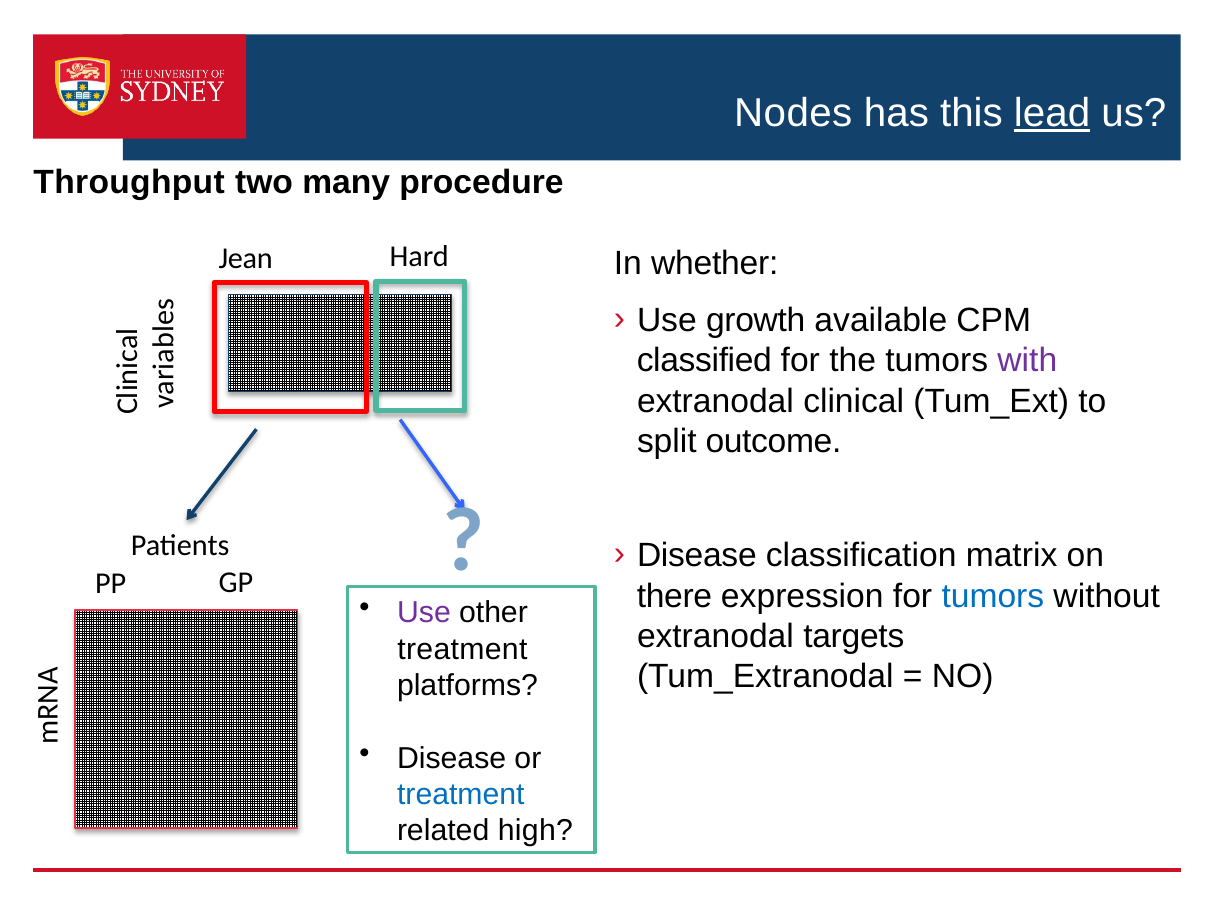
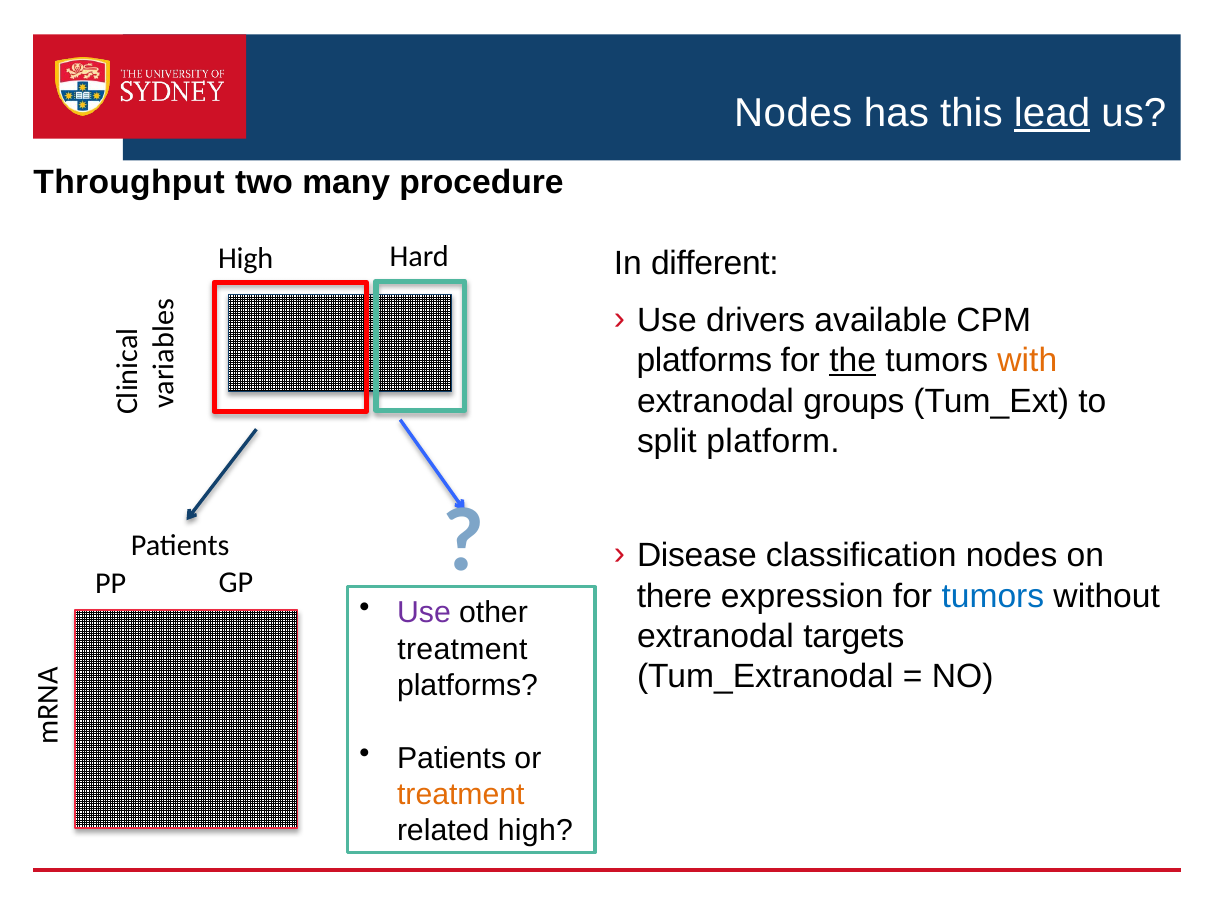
Jean: Jean -> High (246, 258)
whether: whether -> different (715, 263)
growth: growth -> drivers (756, 320)
classified: classified -> platforms (704, 361)
the underline: none -> present (853, 361)
with colour: purple -> orange (1027, 361)
clinical: clinical -> groups (854, 401)
outcome: outcome -> platform (773, 441)
classification matrix: matrix -> nodes (1012, 556)
Disease: Disease -> Patients (452, 758)
treatment colour: blue -> orange (461, 794)
